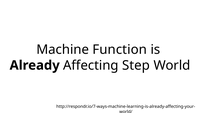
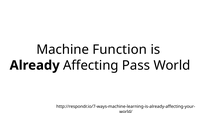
Step: Step -> Pass (136, 65)
